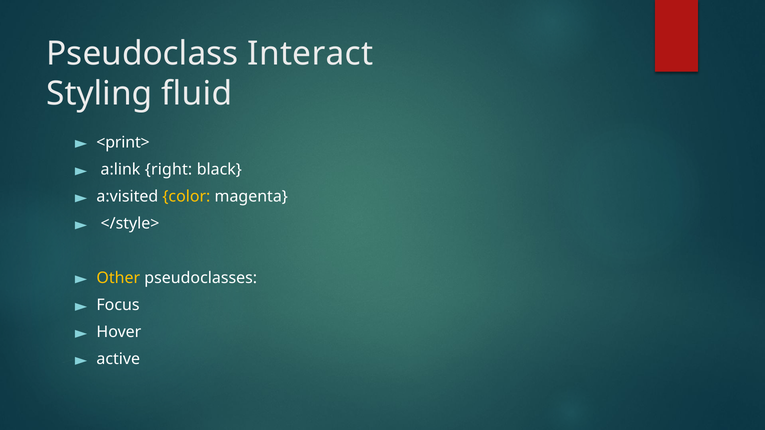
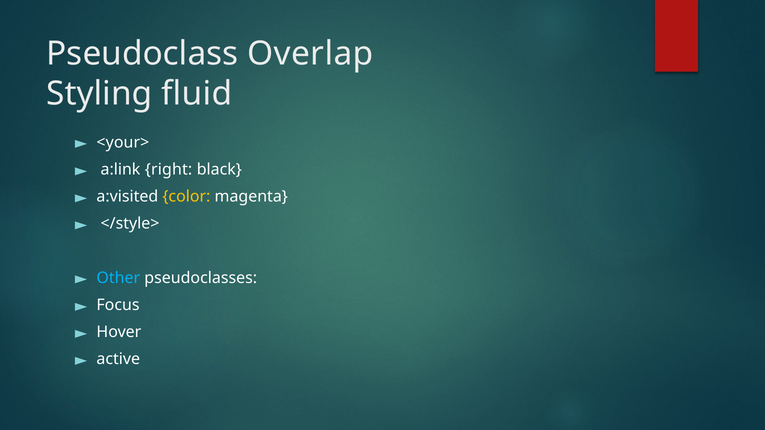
Interact: Interact -> Overlap (310, 54)
<print>: <print> -> <your> (123, 142)
Other colour: yellow -> light blue (118, 278)
